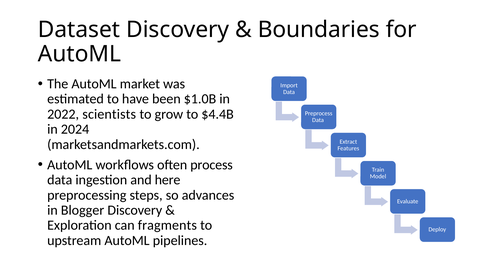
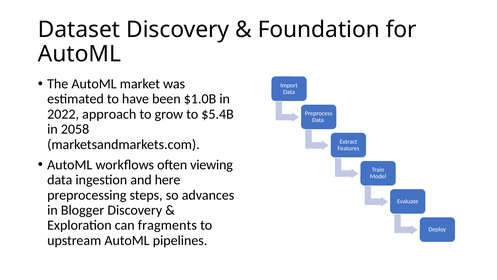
Boundaries: Boundaries -> Foundation (319, 29)
scientists: scientists -> approach (109, 114)
$4.4B: $4.4B -> $5.4B (218, 114)
2024: 2024 -> 2058 (75, 129)
process: process -> viewing (212, 165)
